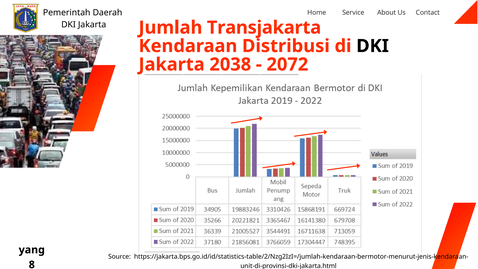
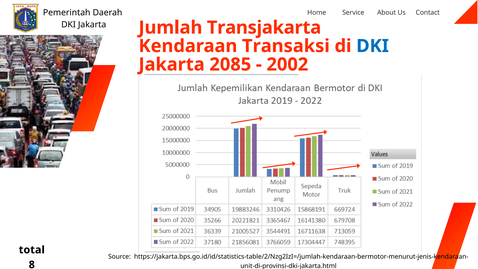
Distribusi: Distribusi -> Transaksi (286, 46)
DKI colour: black -> blue (373, 46)
2038: 2038 -> 2085 (230, 64)
2072: 2072 -> 2002 (287, 64)
yang: yang -> total (32, 250)
